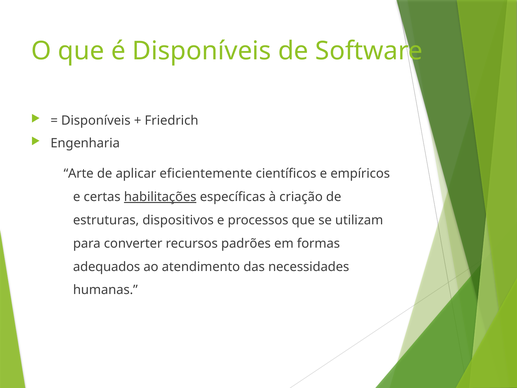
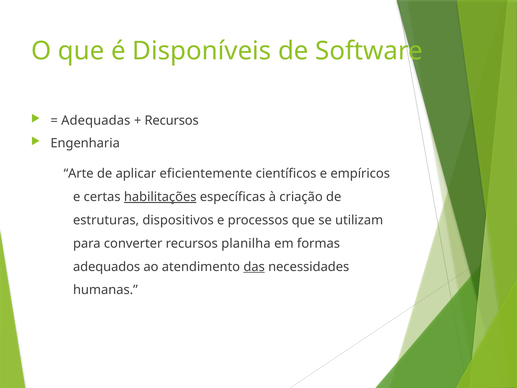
Disponíveis: Disponíveis -> Adequadas (96, 120)
Friedrich: Friedrich -> Recursos (172, 120)
padrões: padrões -> planilha (246, 243)
das underline: none -> present (254, 267)
